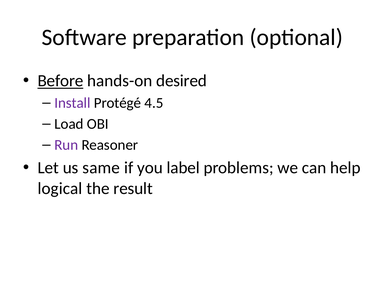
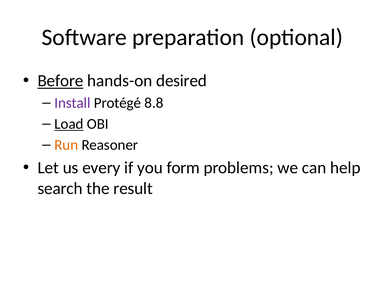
4.5: 4.5 -> 8.8 (154, 103)
Load underline: none -> present (69, 124)
Run colour: purple -> orange (66, 145)
same: same -> every (101, 168)
label: label -> form (183, 168)
logical: logical -> search (60, 188)
